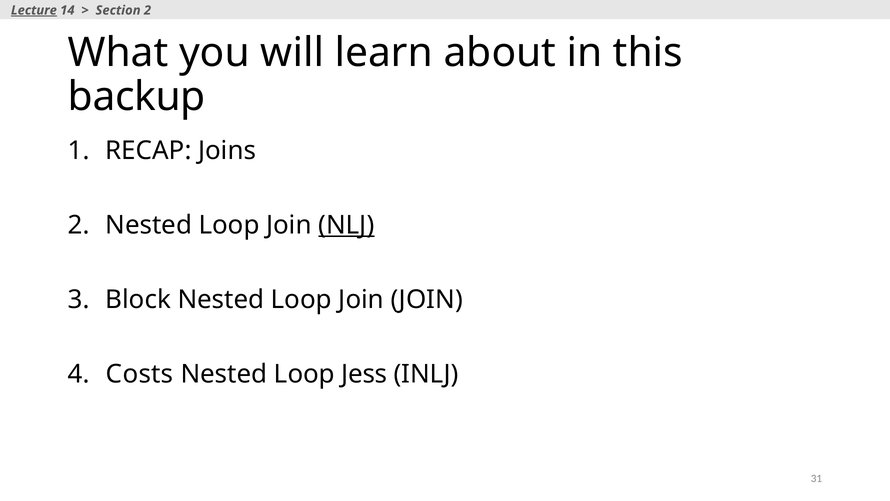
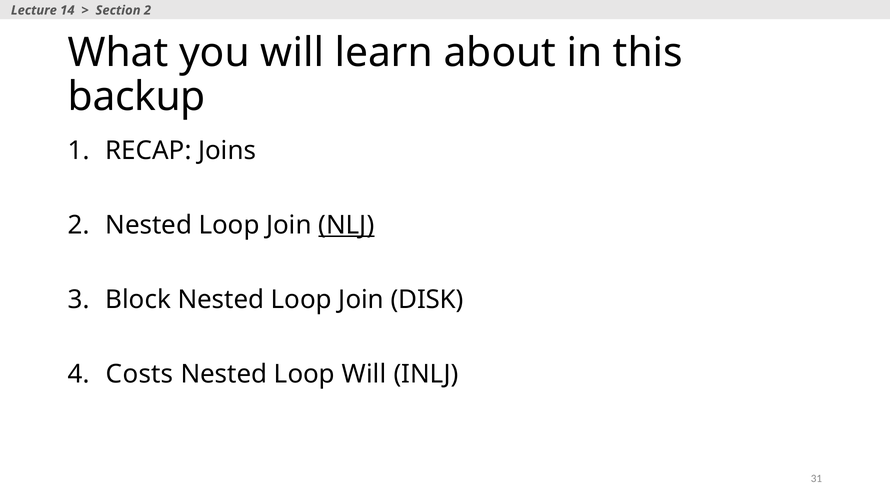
Lecture underline: present -> none (34, 10)
Join JOIN: JOIN -> DISK (427, 299)
Loop Jess: Jess -> Will (364, 374)
